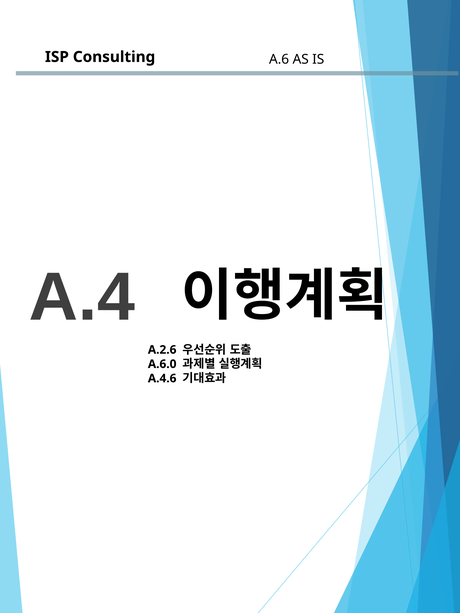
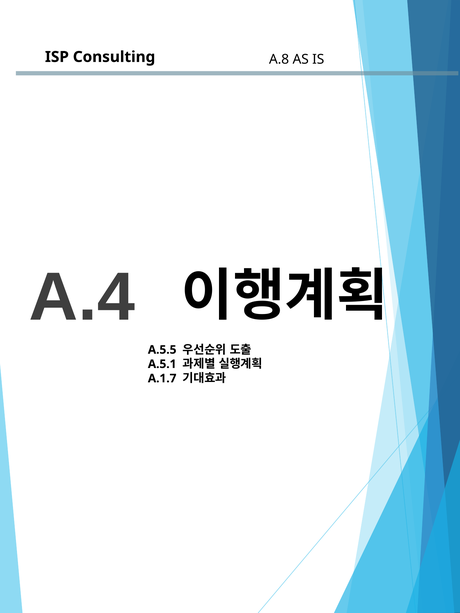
A.6: A.6 -> A.8 (279, 59)
A.2.6: A.2.6 -> A.5.5 (162, 350)
A.6.0: A.6.0 -> A.5.1 (162, 364)
A.4.6: A.4.6 -> A.1.7 (162, 379)
